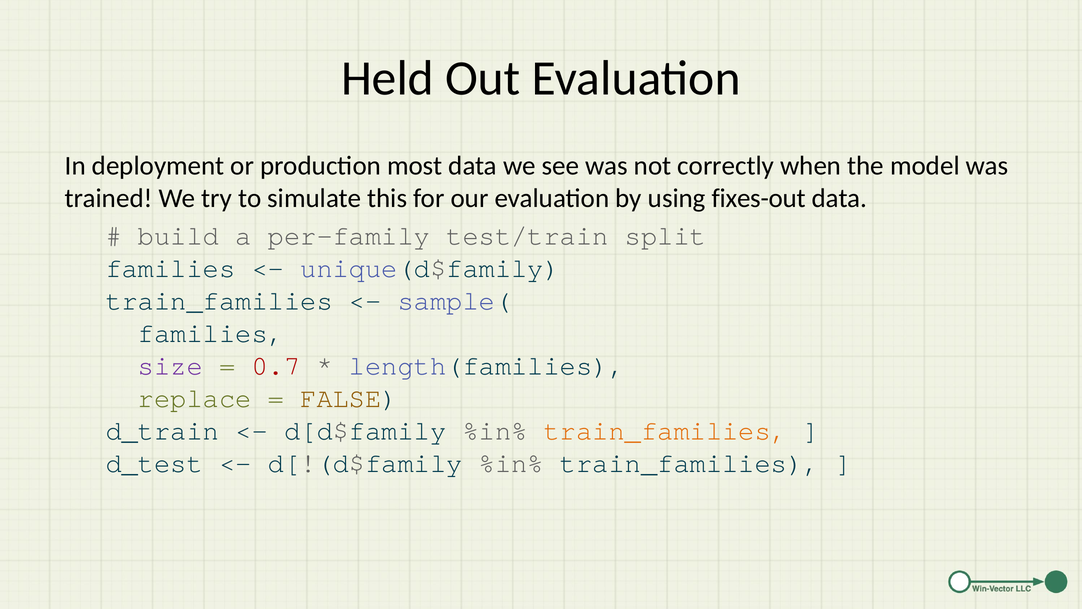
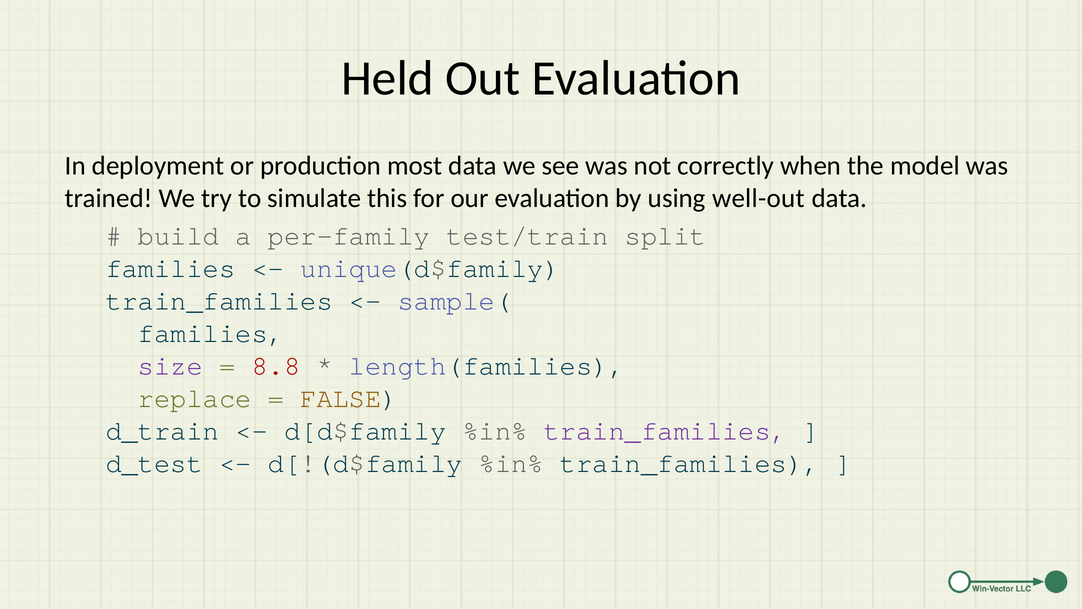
fixes-out: fixes-out -> well-out (759, 198)
0.7: 0.7 -> 8.8 (276, 366)
train_families colour: orange -> purple (665, 431)
